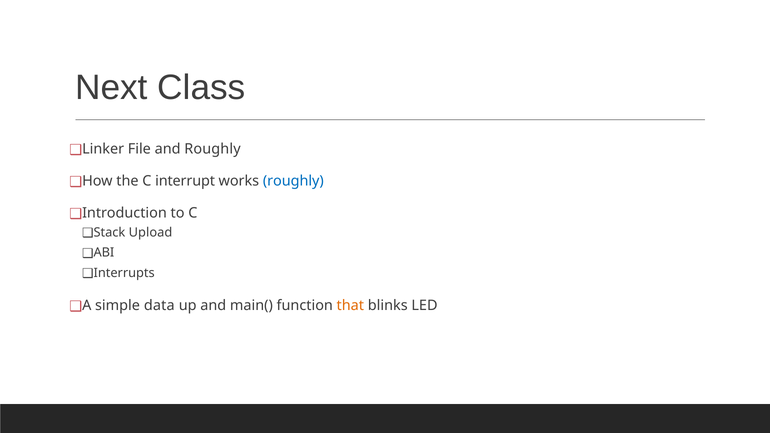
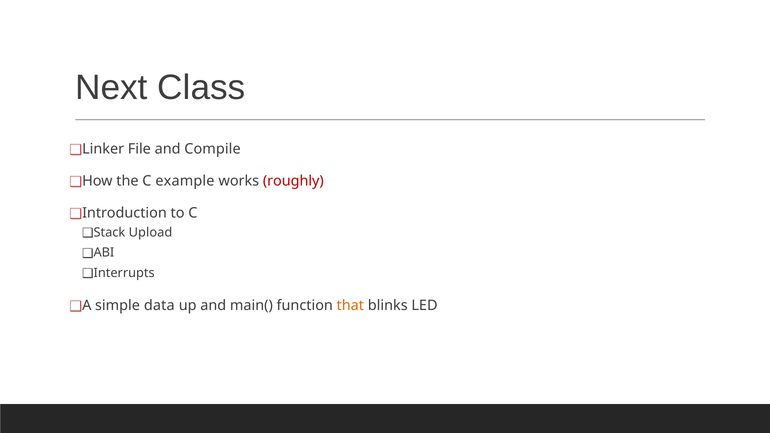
and Roughly: Roughly -> Compile (212, 149)
interrupt: interrupt -> example (185, 181)
roughly colour: blue -> red (293, 181)
